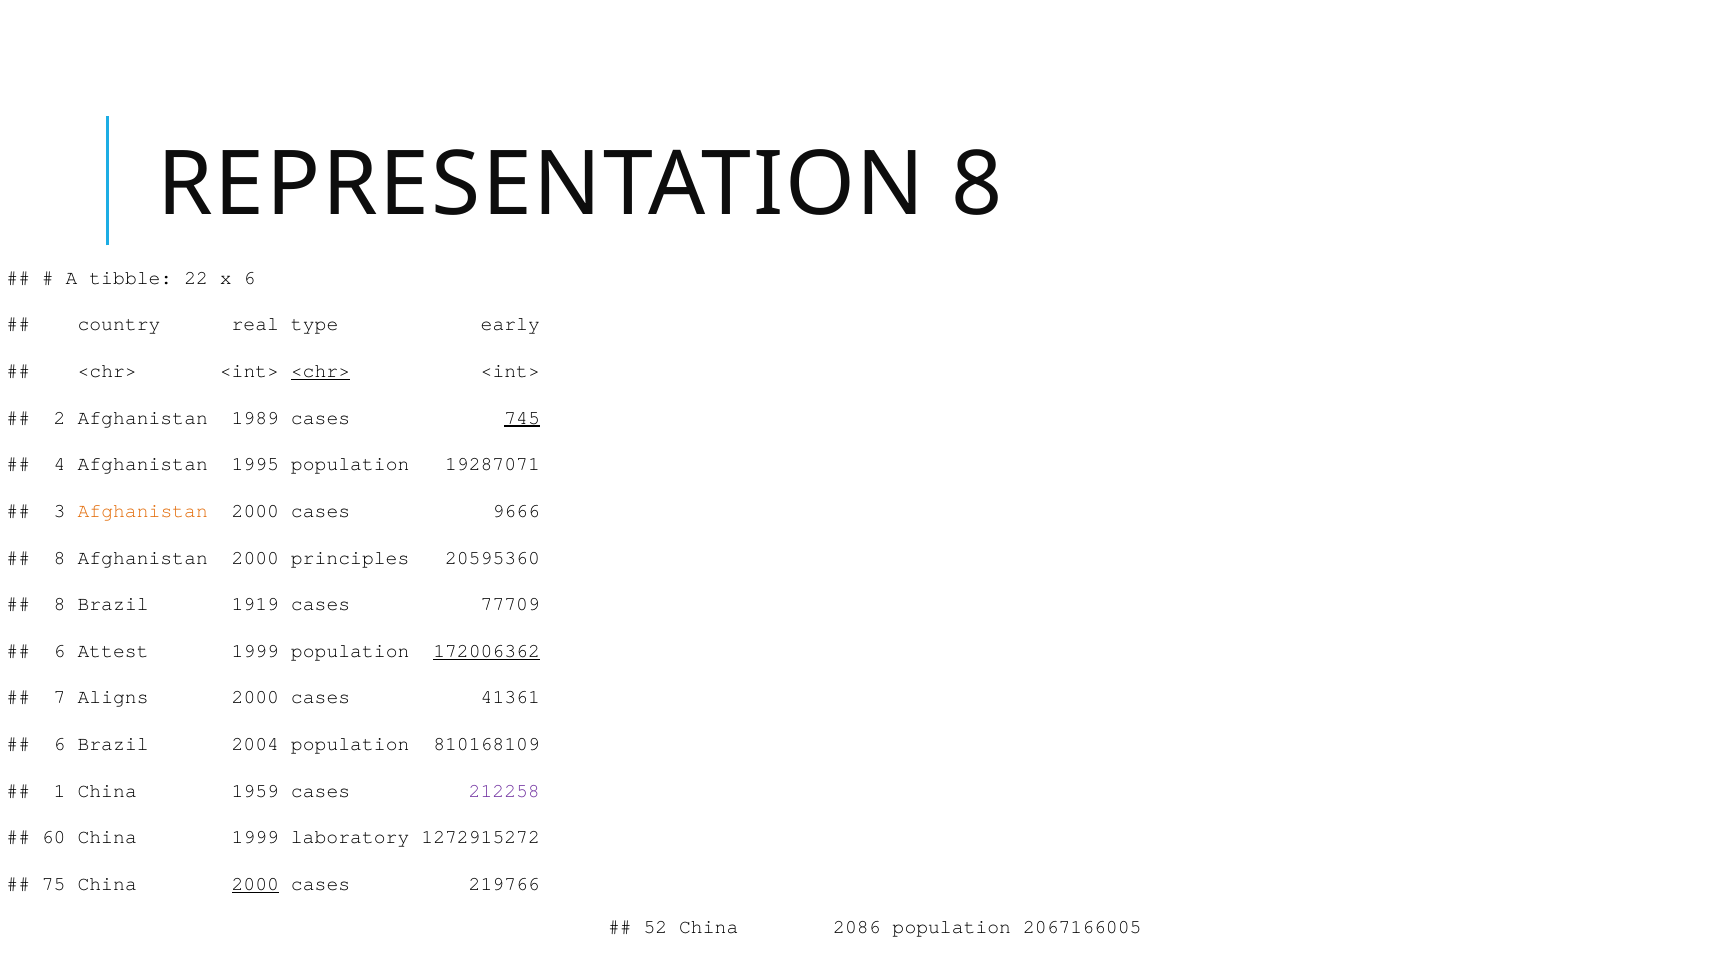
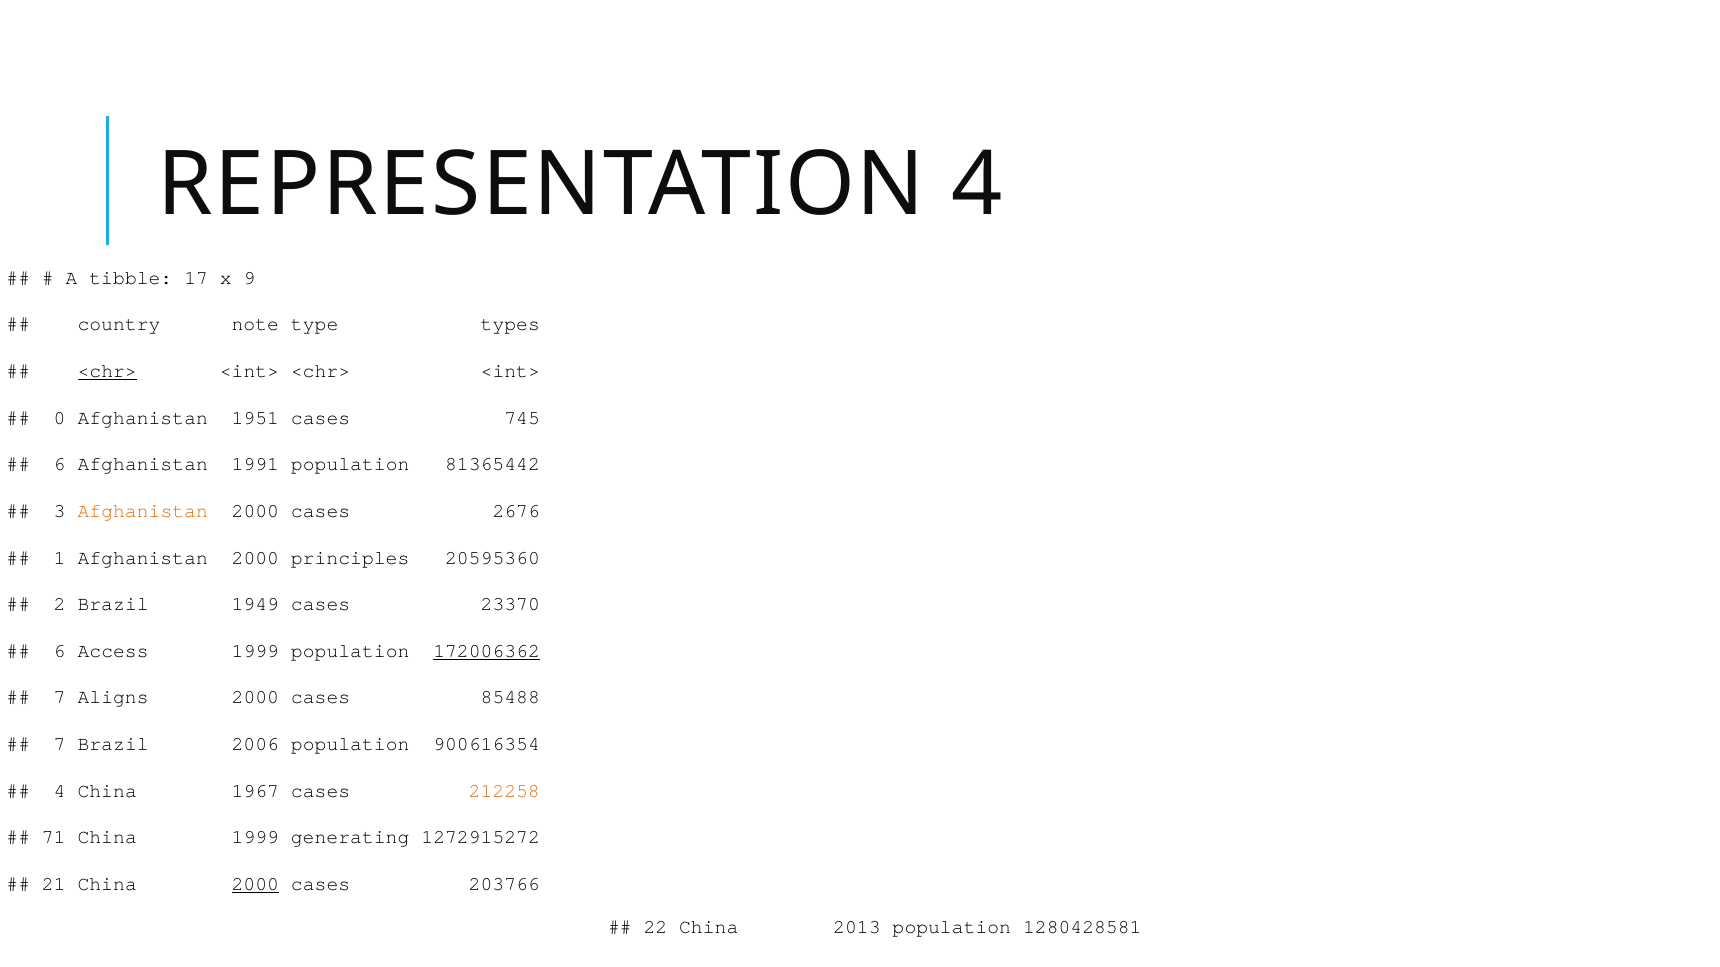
REPRESENTATION 8: 8 -> 4 (977, 185)
22: 22 -> 17 (196, 278)
x 6: 6 -> 9 (250, 278)
real: real -> note (255, 324)
early: early -> types (510, 324)
<chr> underline: none -> present (107, 371)
<chr> underline: present -> none (321, 371)
2: 2 -> 0 (60, 418)
1989: 1989 -> 1951 (255, 418)
745 underline: present -> none (522, 418)
4: 4 -> 6 (60, 464)
1995: 1995 -> 1991 (255, 464)
19287071: 19287071 -> 81365442 (492, 464)
9666: 9666 -> 2676 (516, 511)
8: 8 -> 1 (60, 558)
8: 8 -> 2 (60, 604)
1919: 1919 -> 1949 (255, 604)
77709: 77709 -> 23370 (510, 604)
Attest: Attest -> Access (113, 651)
41361: 41361 -> 85488 (510, 698)
6: 6 -> 7 (60, 744)
2004: 2004 -> 2006 (255, 744)
810168109: 810168109 -> 900616354 (487, 744)
1: 1 -> 4 (60, 791)
1959: 1959 -> 1967 (255, 791)
212258 colour: purple -> orange (504, 791)
60: 60 -> 71 (54, 838)
laboratory: laboratory -> generating (350, 838)
75: 75 -> 21 (54, 885)
219766: 219766 -> 203766 (504, 885)
52: 52 -> 22 (655, 927)
2086: 2086 -> 2013 (857, 927)
2067166005: 2067166005 -> 1280428581 (1082, 927)
